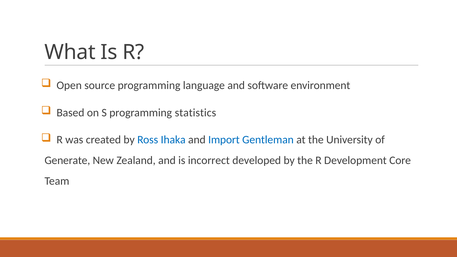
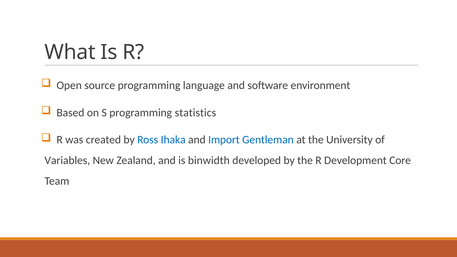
Generate: Generate -> Variables (67, 160)
incorrect: incorrect -> binwidth (209, 160)
